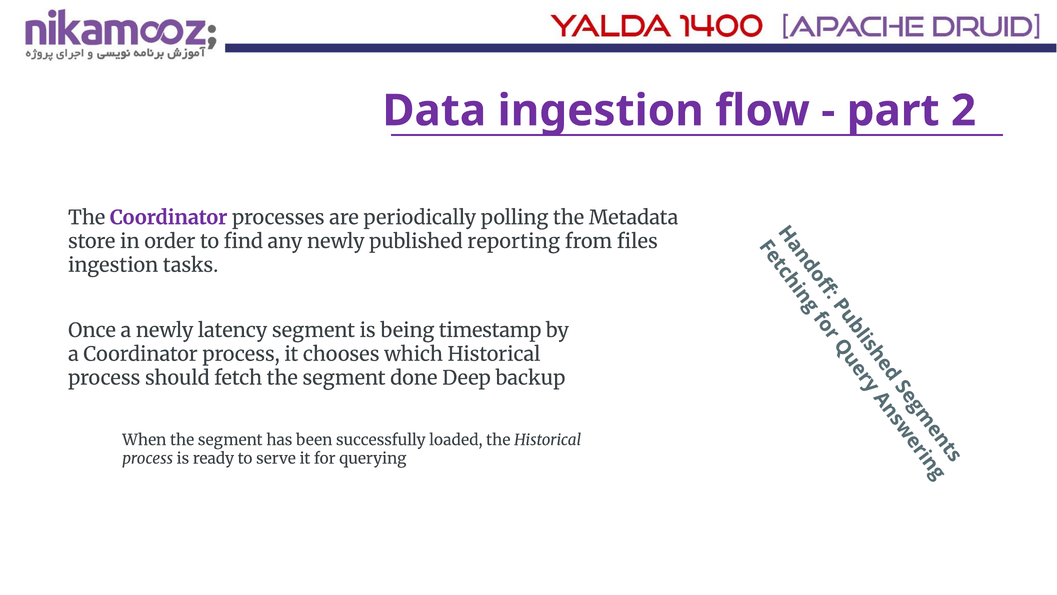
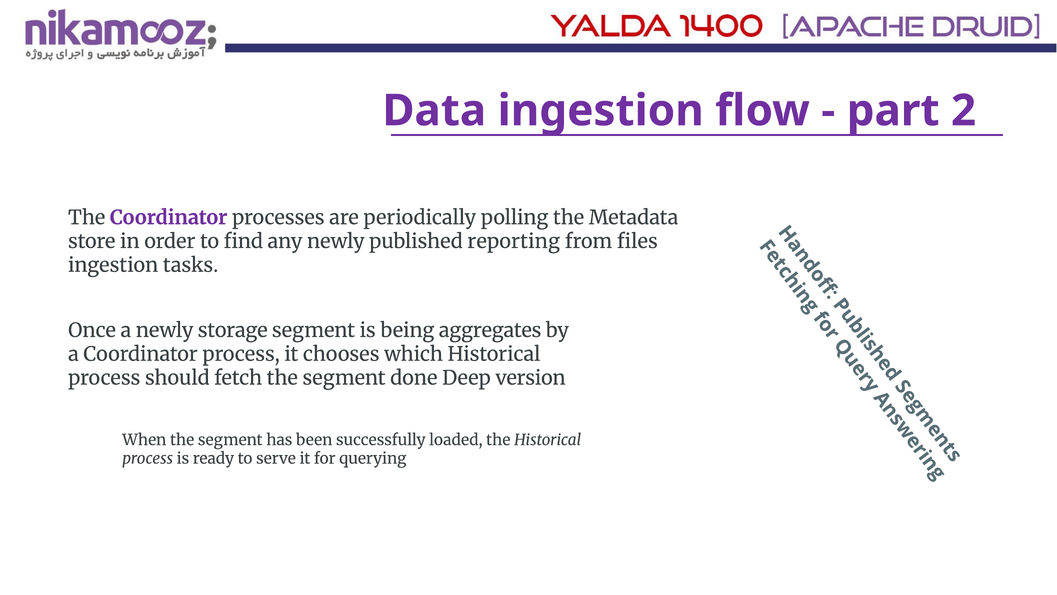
latency: latency -> storage (233, 330)
timestamp: timestamp -> aggregates (490, 330)
backup: backup -> version (531, 378)
